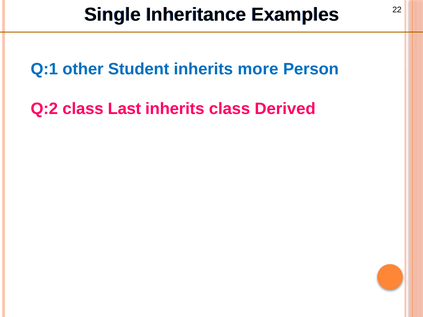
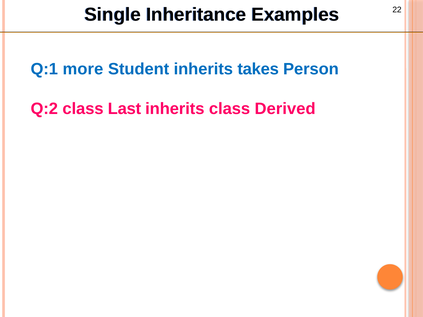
other: other -> more (83, 69)
more: more -> takes (258, 69)
